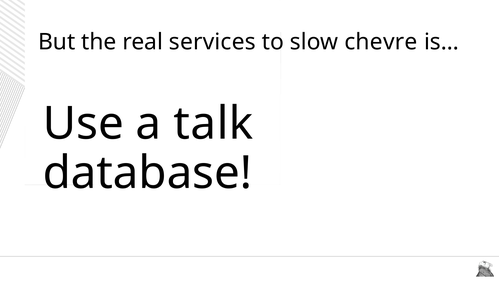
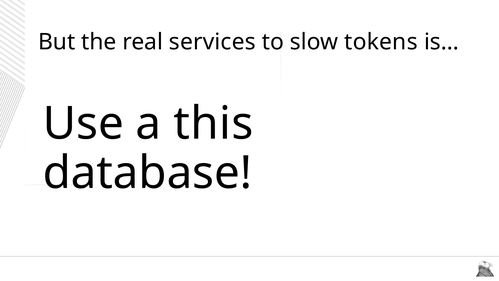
chevre: chevre -> tokens (381, 42)
talk: talk -> this (214, 123)
